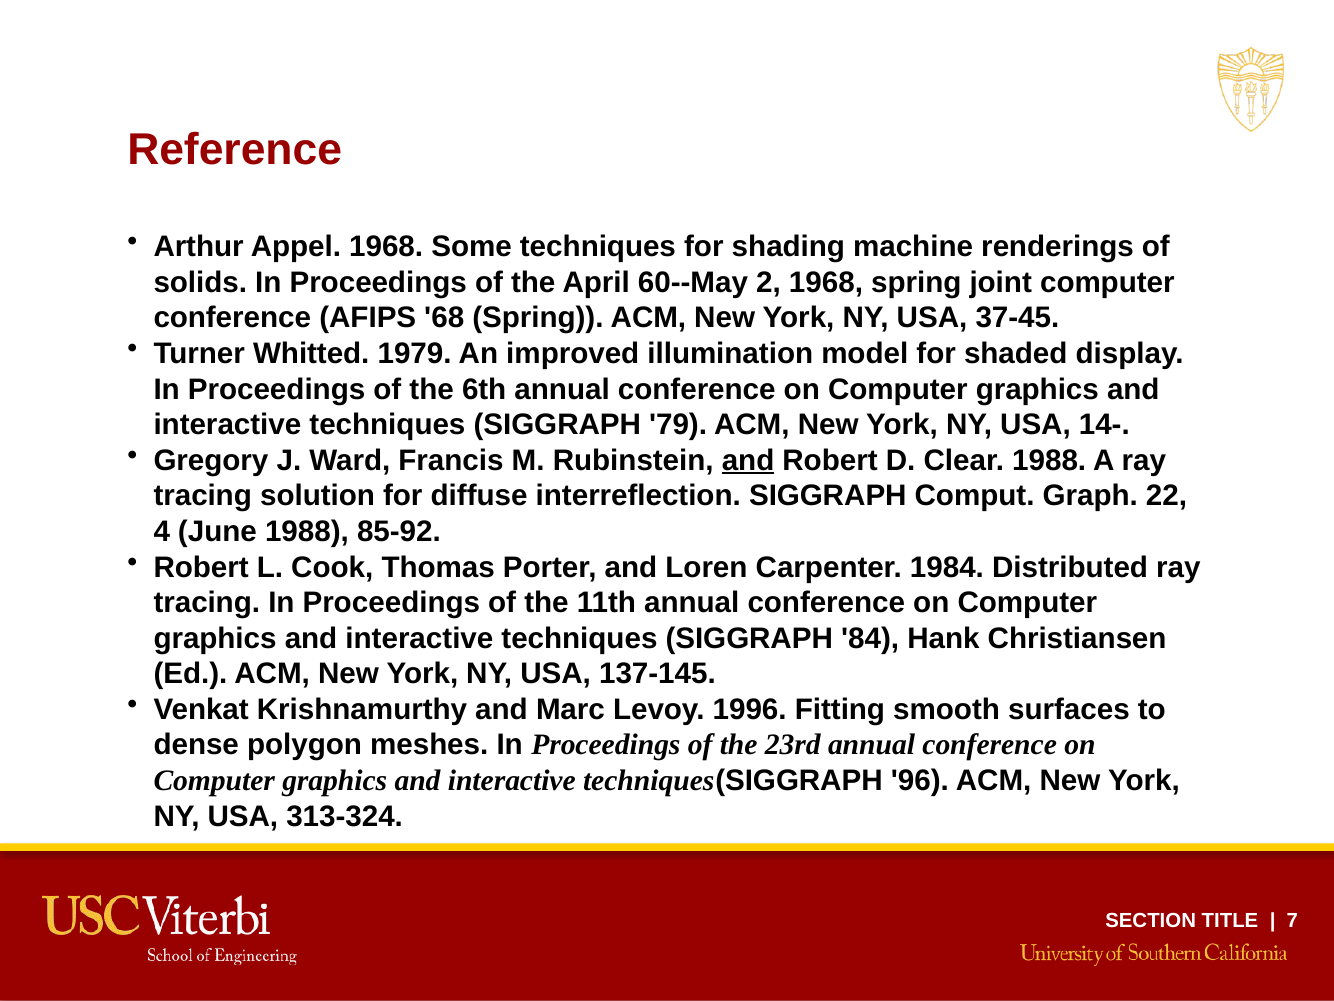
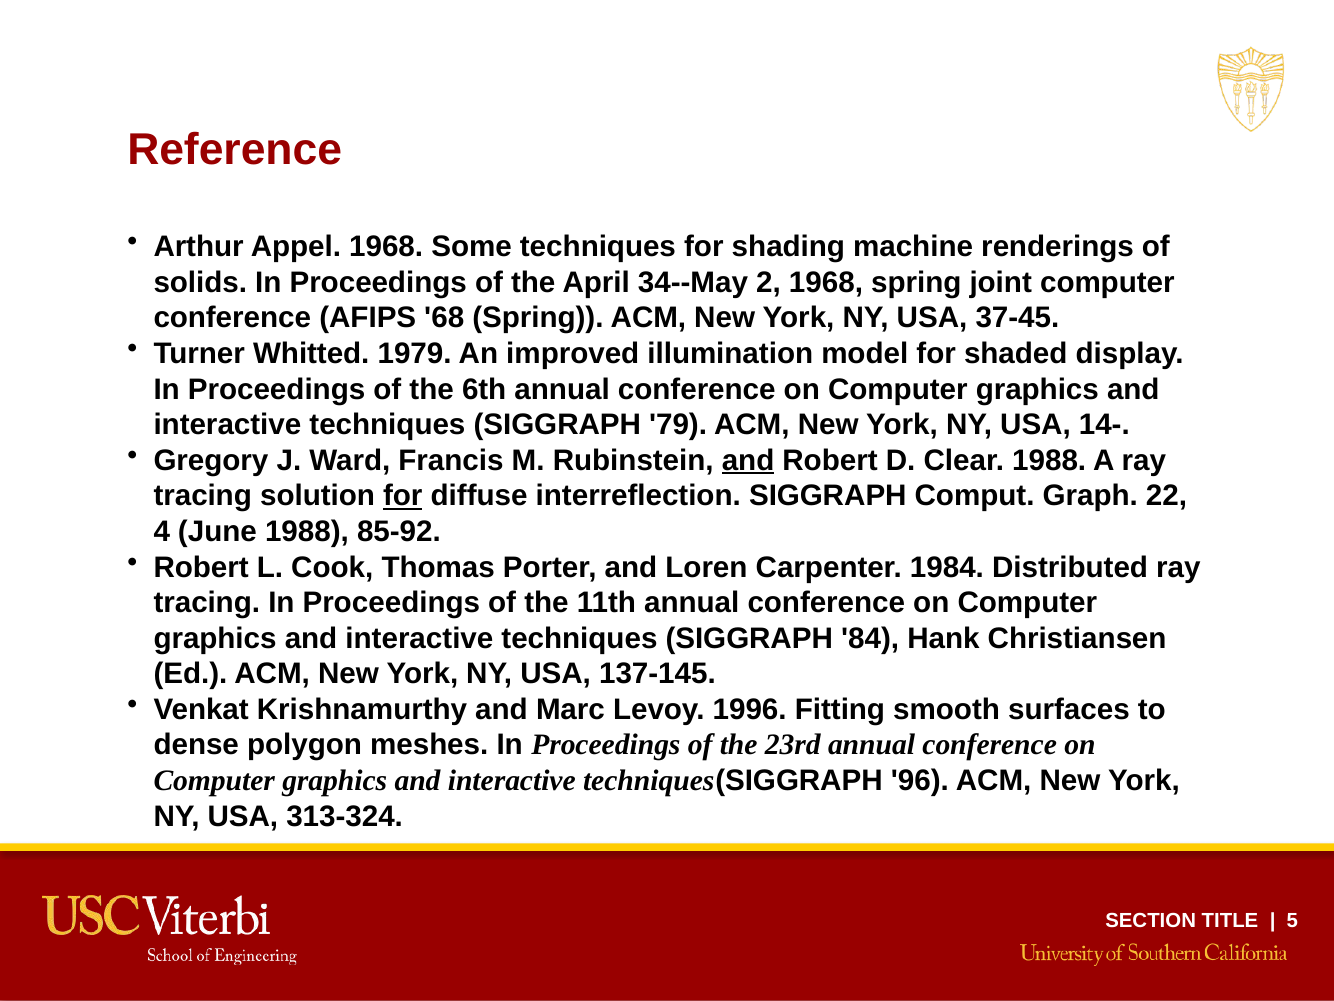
60--May: 60--May -> 34--May (693, 282)
for underline: none -> present (403, 496)
7: 7 -> 5 (1292, 920)
